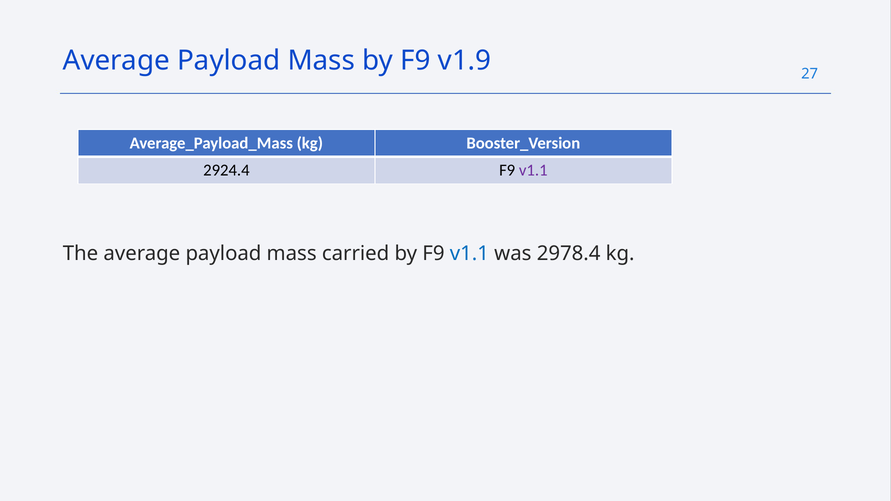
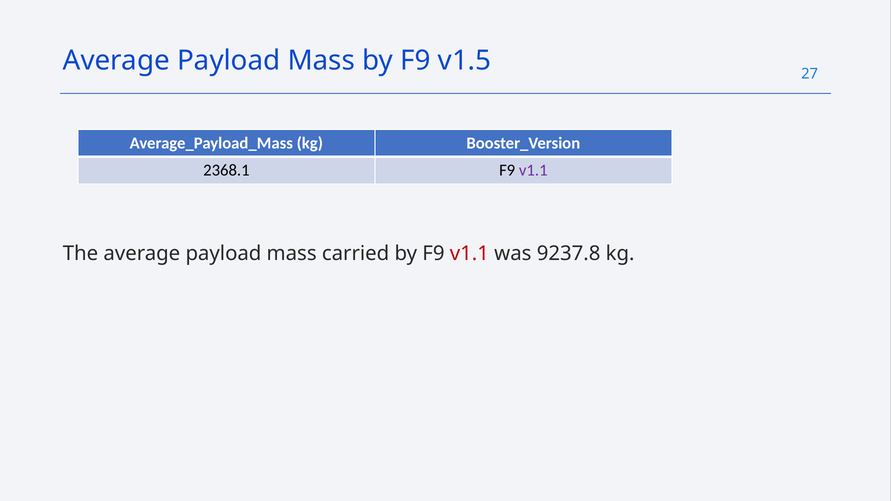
v1.9: v1.9 -> v1.5 (465, 61)
2924.4: 2924.4 -> 2368.1 (226, 170)
v1.1 colour: blue -> red (469, 254)
2978.4: 2978.4 -> 9237.8 (569, 254)
